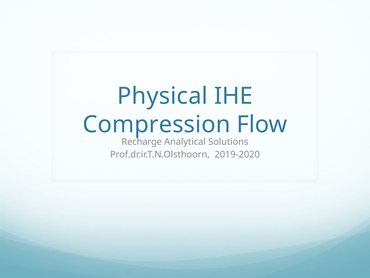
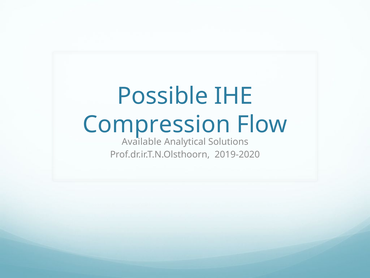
Physical: Physical -> Possible (163, 96)
Recharge: Recharge -> Available (142, 142)
